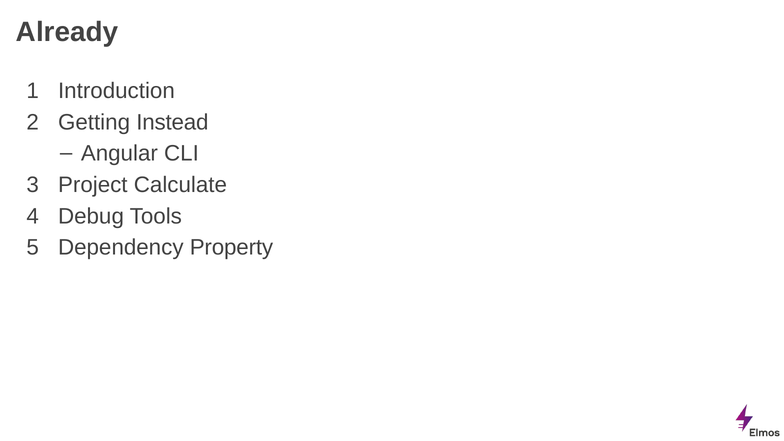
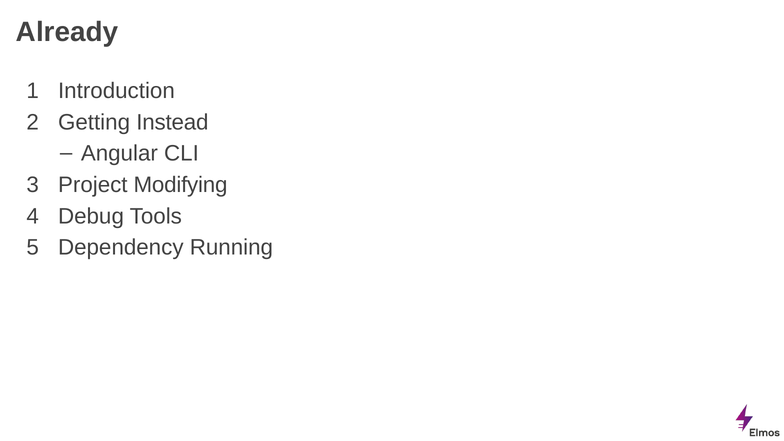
Calculate: Calculate -> Modifying (181, 185)
Property: Property -> Running (231, 248)
